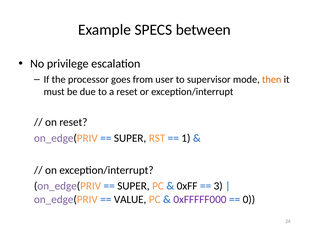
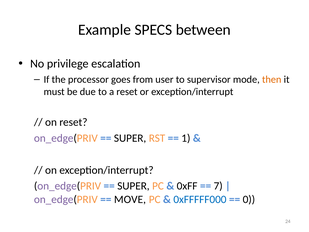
3: 3 -> 7 (218, 186)
VALUE: VALUE -> MOVE (130, 199)
0xFFFFF000 colour: purple -> blue (200, 199)
